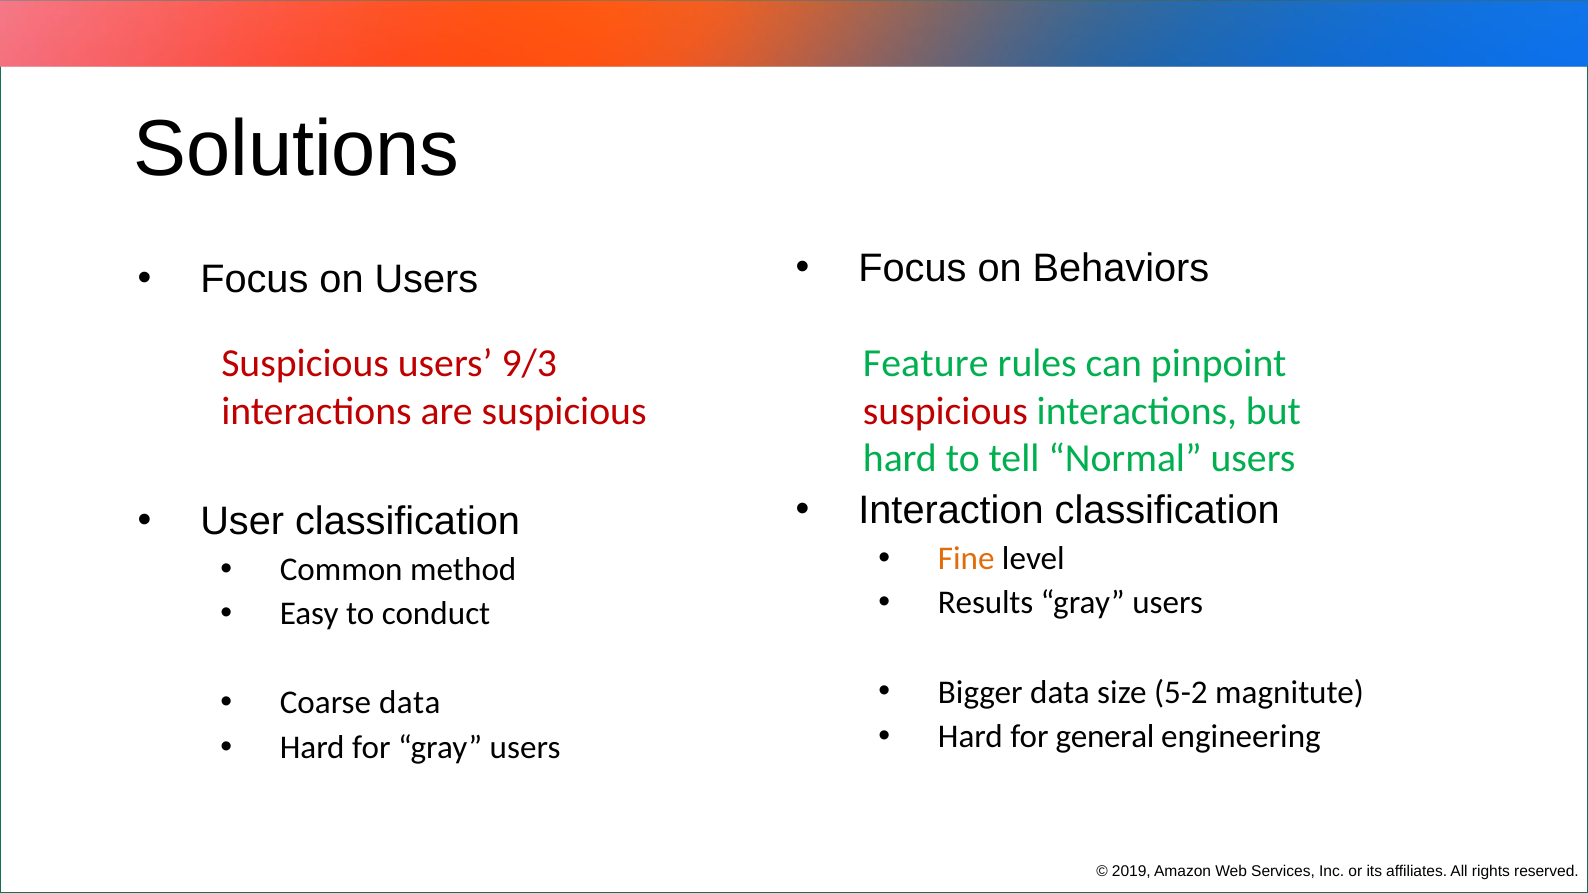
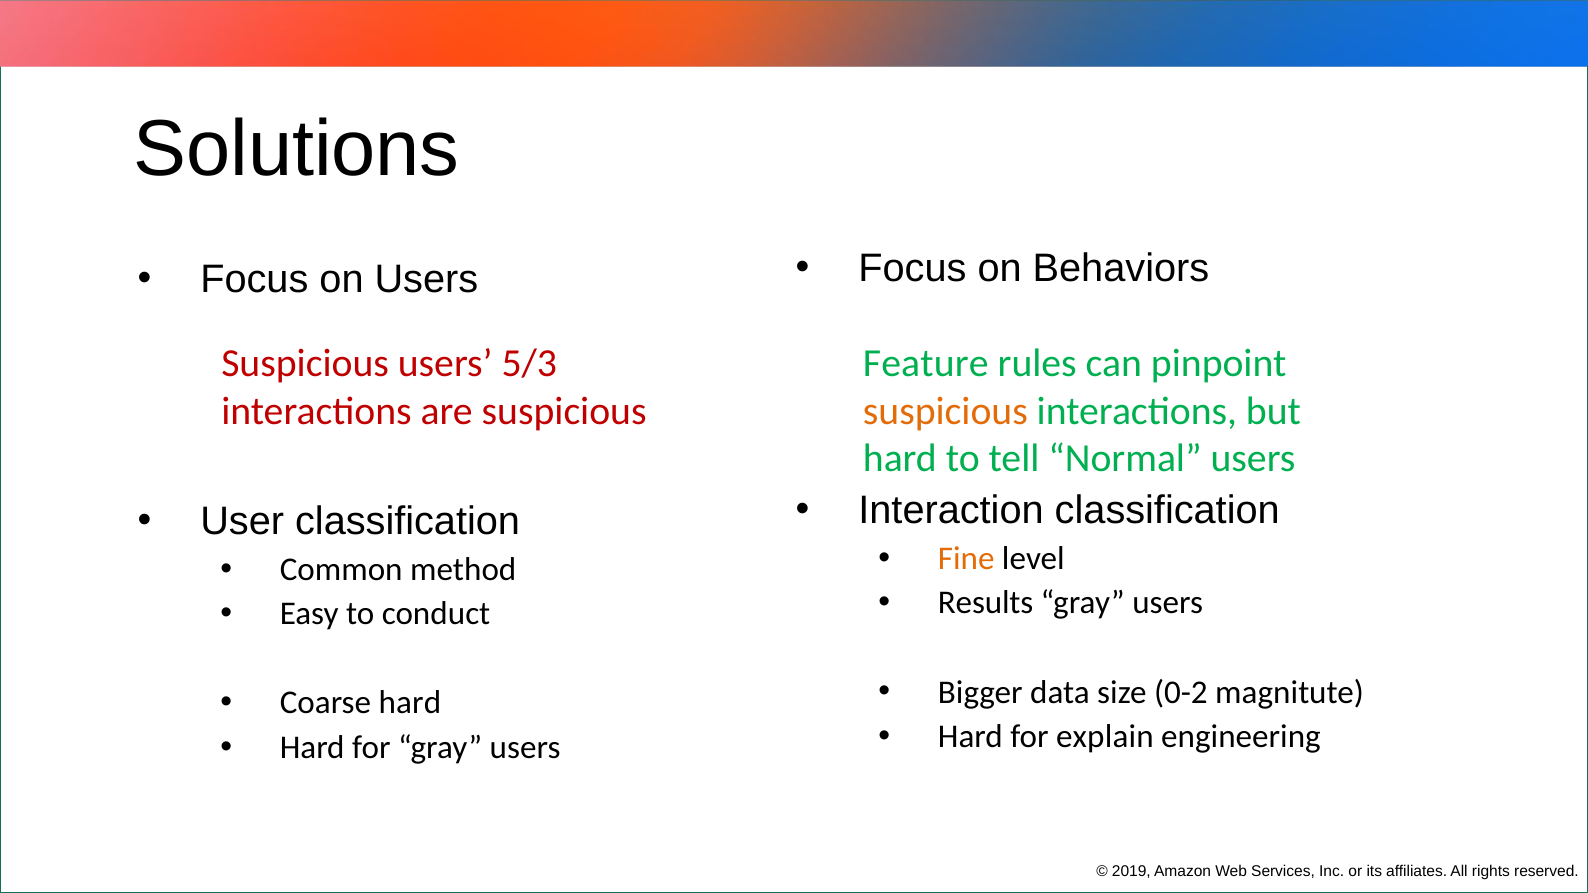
9/3: 9/3 -> 5/3 (529, 364)
suspicious colour: red -> orange (945, 411)
5-2: 5-2 -> 0-2 (1181, 692)
Coarse data: data -> hard (410, 703)
general: general -> explain (1105, 737)
